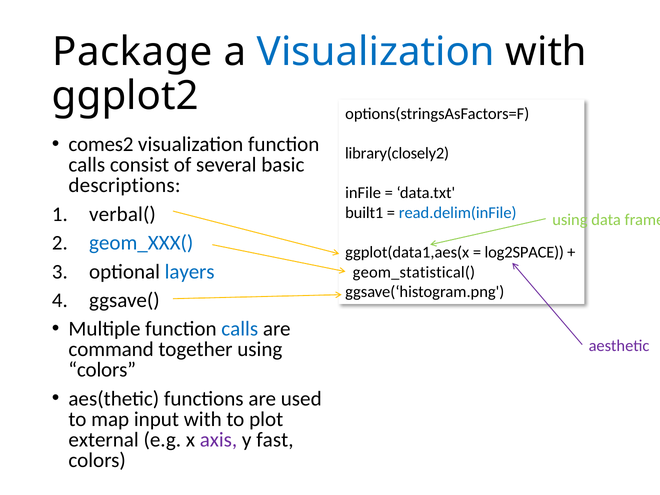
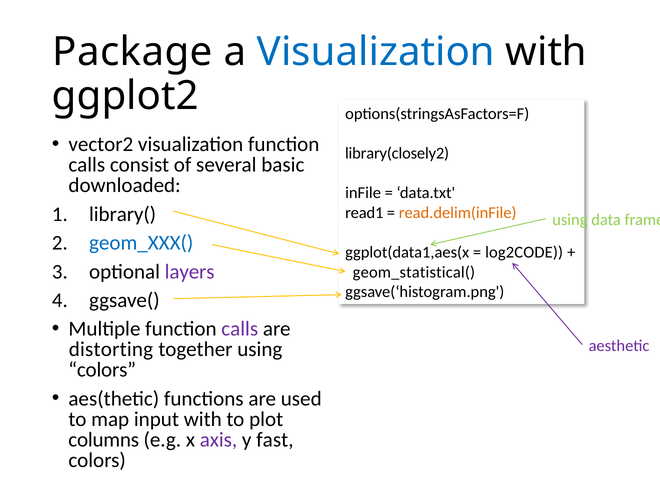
comes2: comes2 -> vector2 (101, 145)
descriptions: descriptions -> downloaded (125, 185)
verbal(: verbal( -> library( (123, 214)
built1: built1 -> read1 (364, 213)
read.delim(inFile colour: blue -> orange (458, 213)
log2SPACE: log2SPACE -> log2CODE (524, 252)
layers colour: blue -> purple (190, 272)
calls colour: blue -> purple (240, 329)
command: command -> distorting (111, 349)
external: external -> columns (104, 440)
